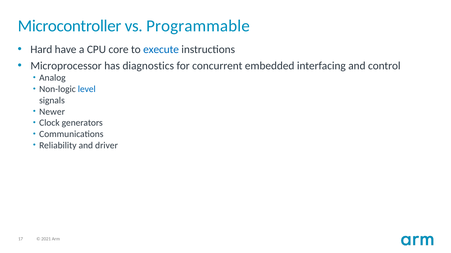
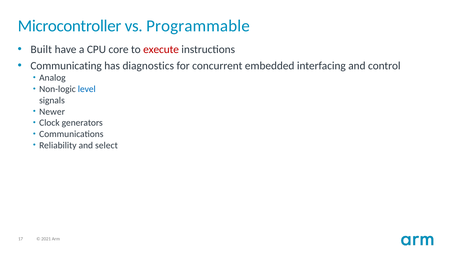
Hard: Hard -> Built (41, 49)
execute colour: blue -> red (161, 49)
Microprocessor: Microprocessor -> Communicating (66, 66)
driver: driver -> select (106, 146)
